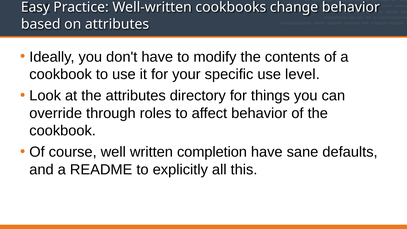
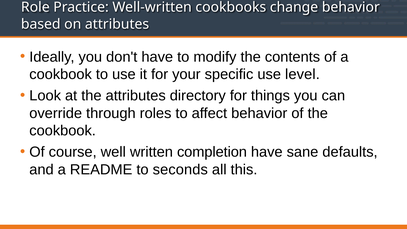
Easy: Easy -> Role (35, 7)
explicitly: explicitly -> seconds (180, 170)
